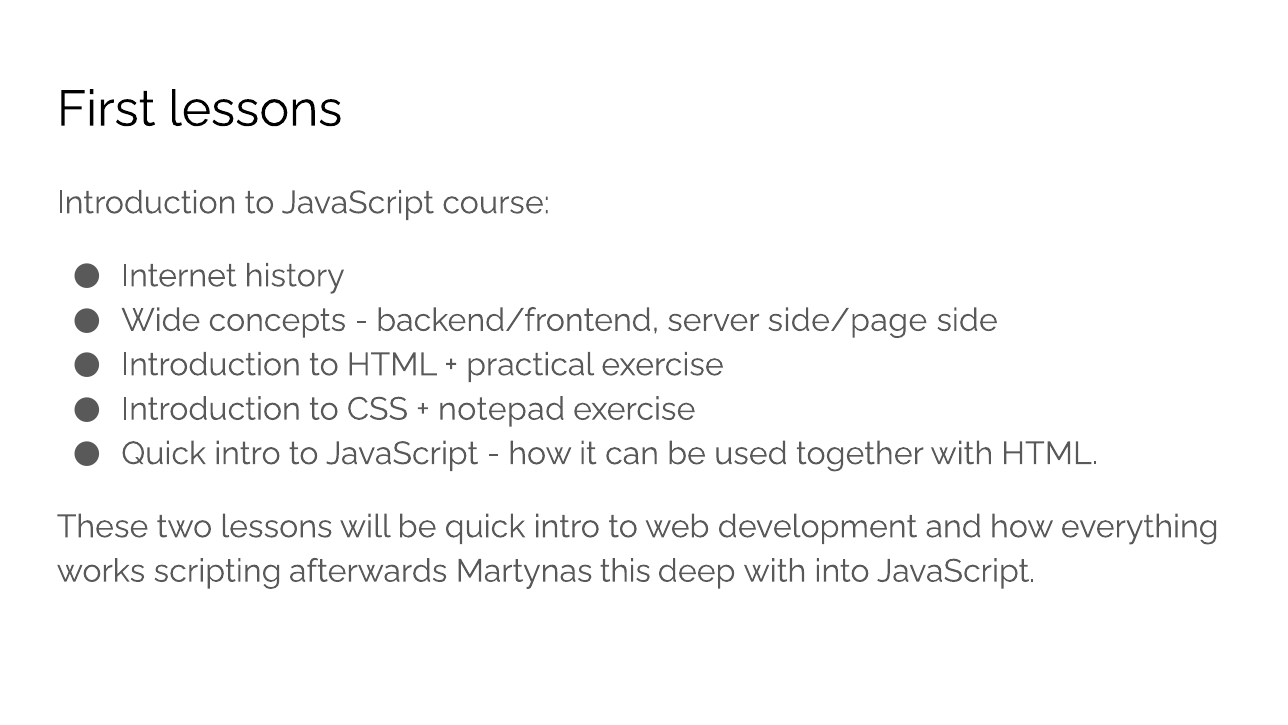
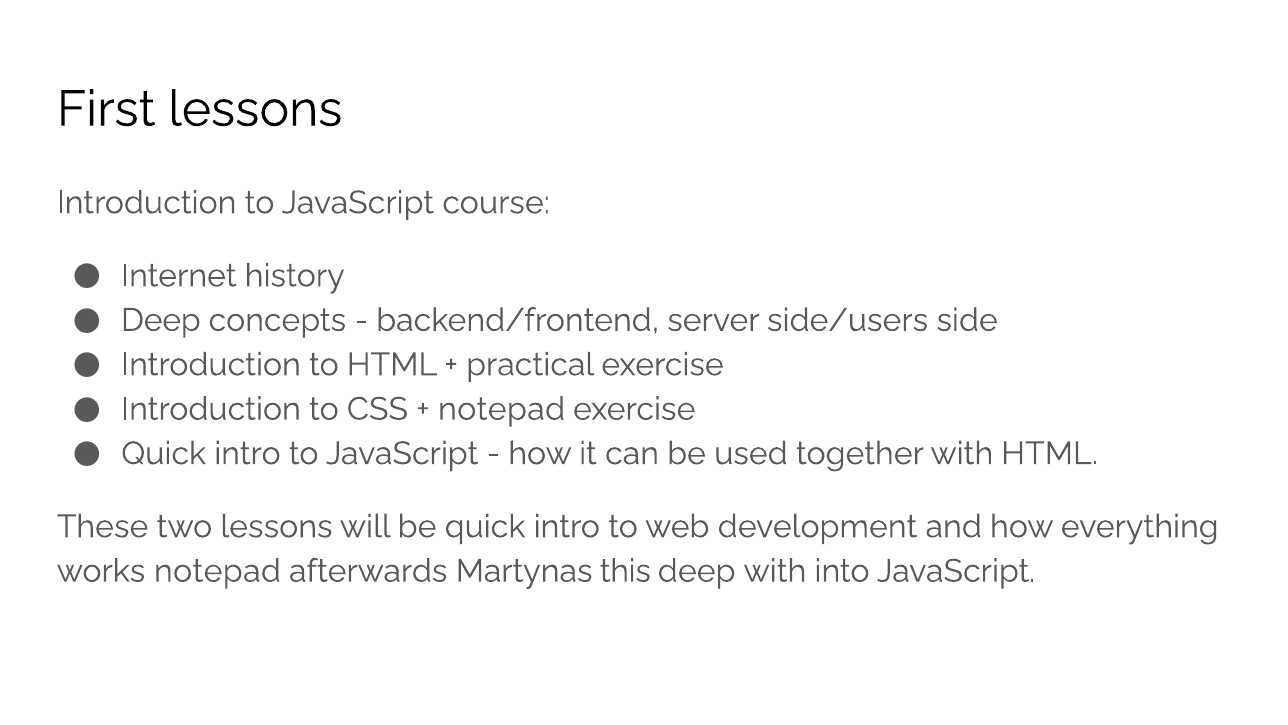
Wide: Wide -> Deep (161, 320)
side/page: side/page -> side/users (848, 320)
works scripting: scripting -> notepad (217, 571)
